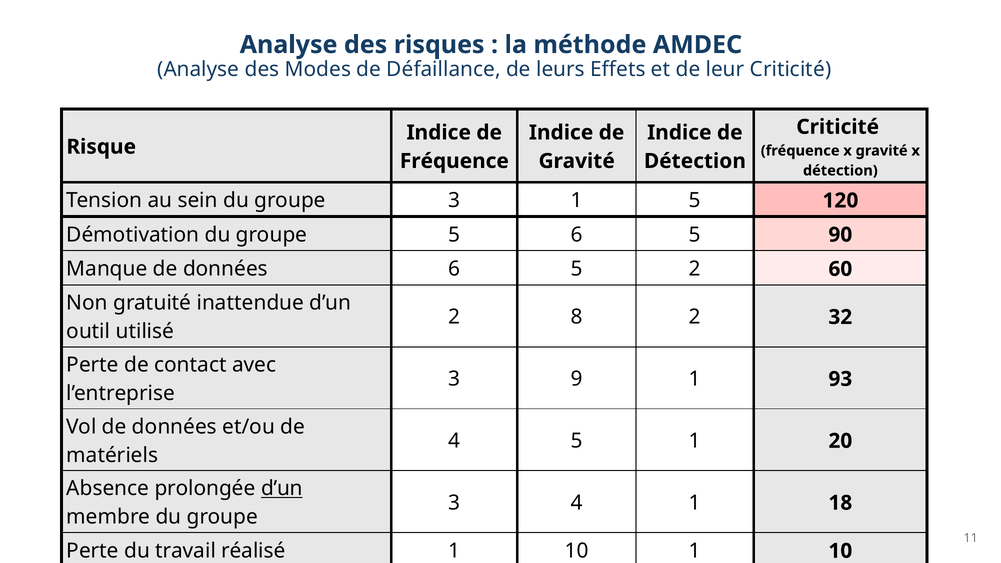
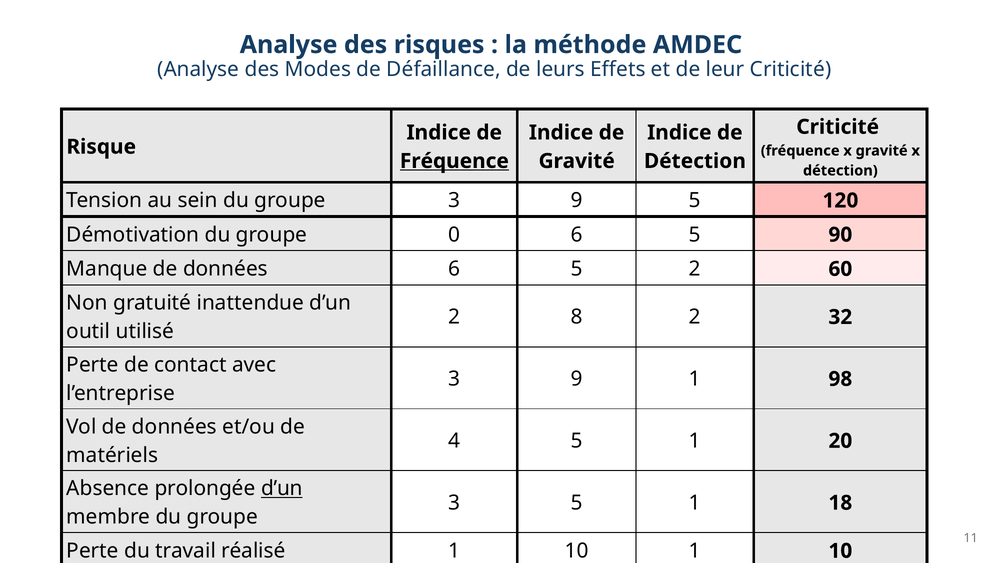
Fréquence underline: none -> present (454, 161)
groupe 3 1: 1 -> 9 (577, 201)
groupe 5: 5 -> 0 (454, 235)
93: 93 -> 98 (840, 379)
3 4: 4 -> 5 (577, 503)
